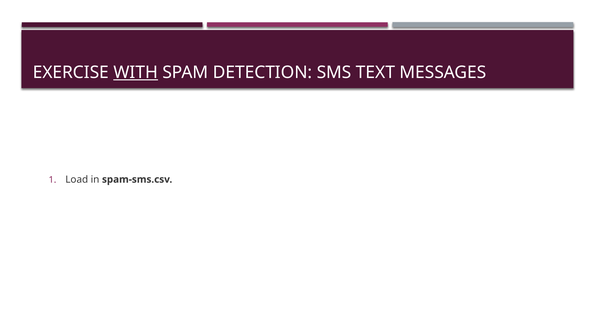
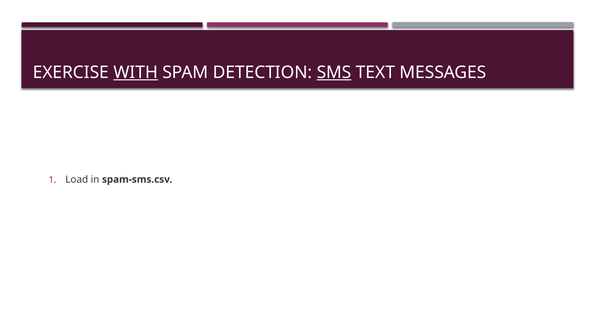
SMS underline: none -> present (334, 72)
